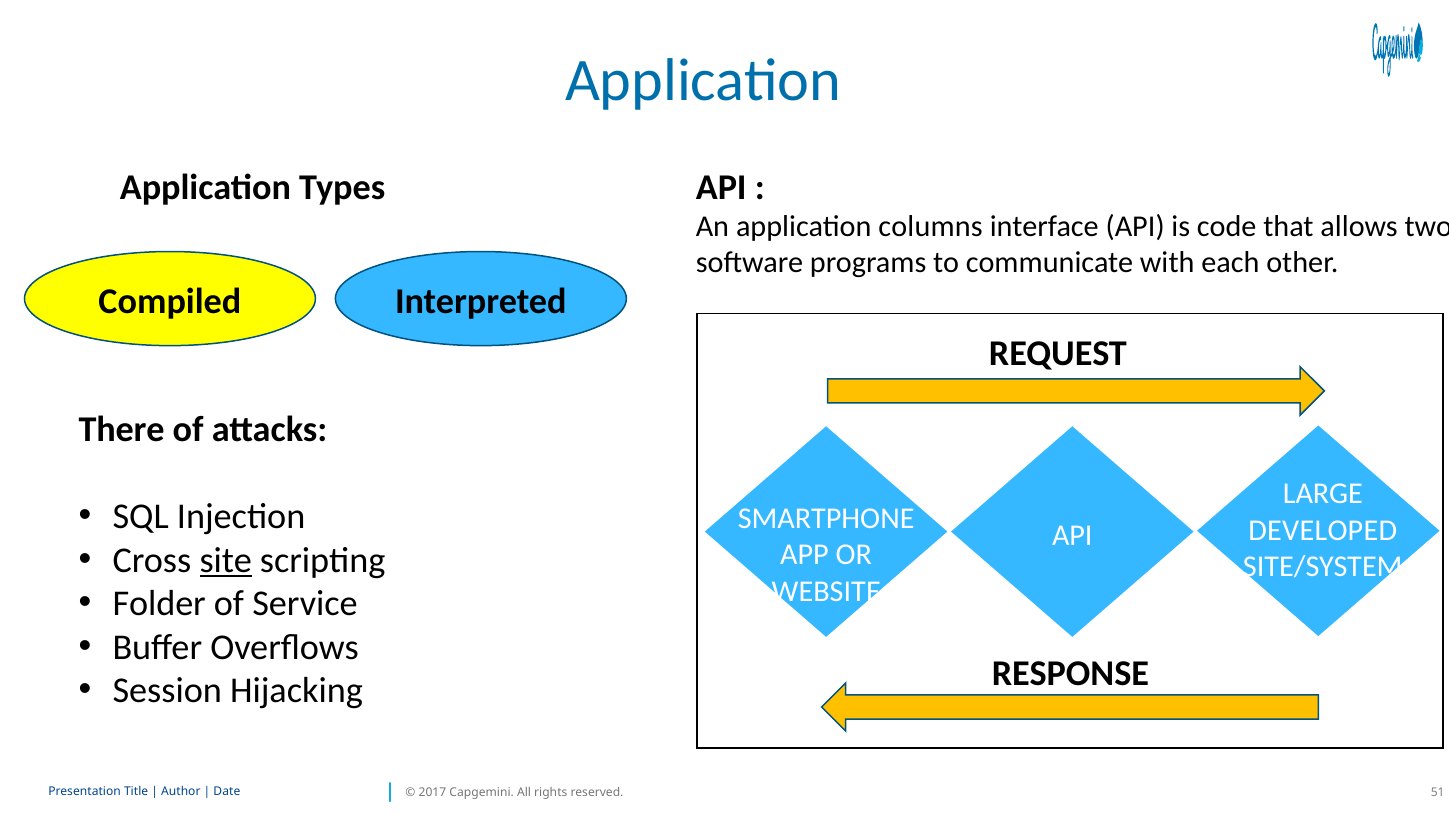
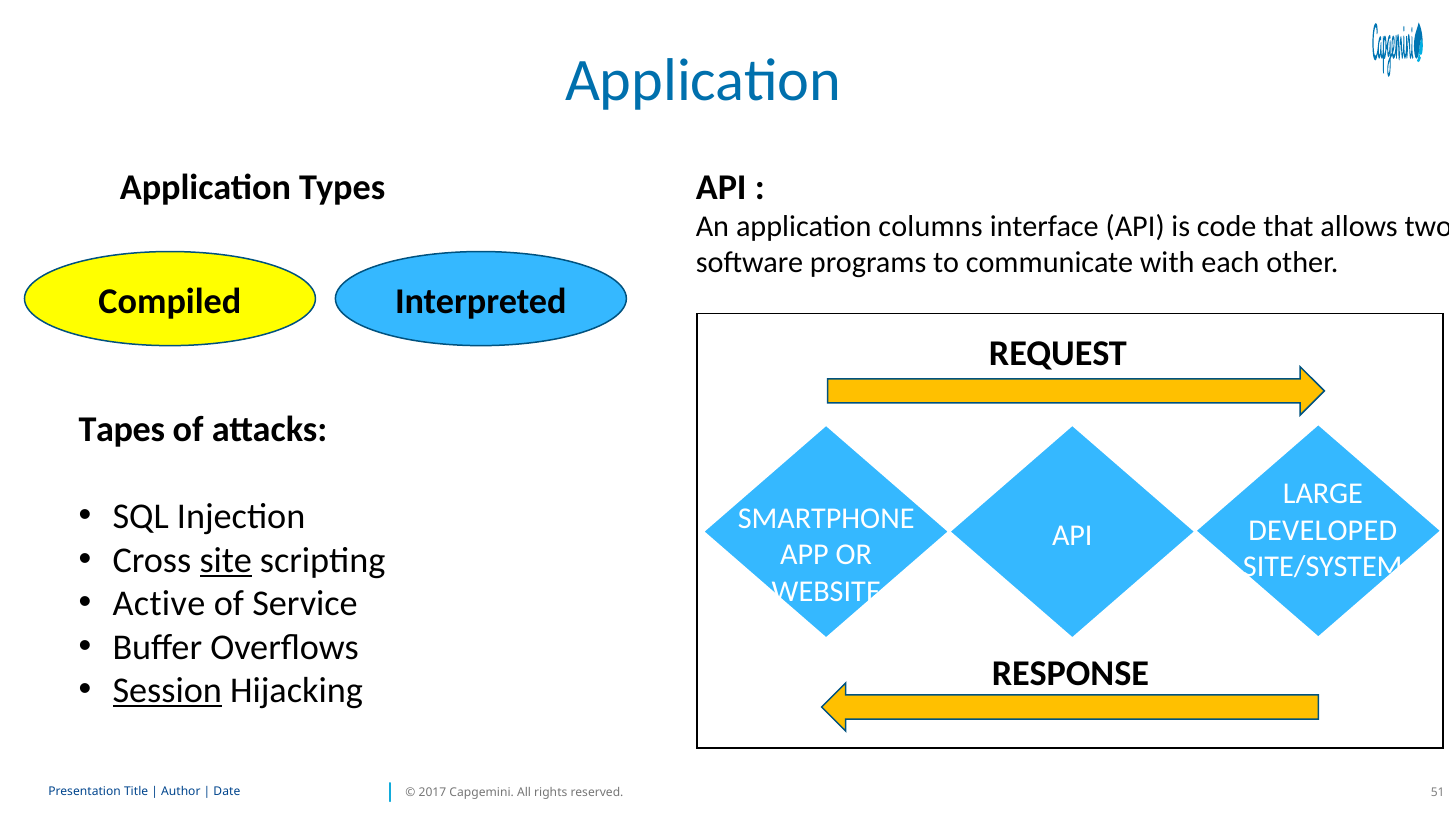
There: There -> Tapes (122, 430)
Folder: Folder -> Active (159, 604)
Session underline: none -> present (167, 691)
